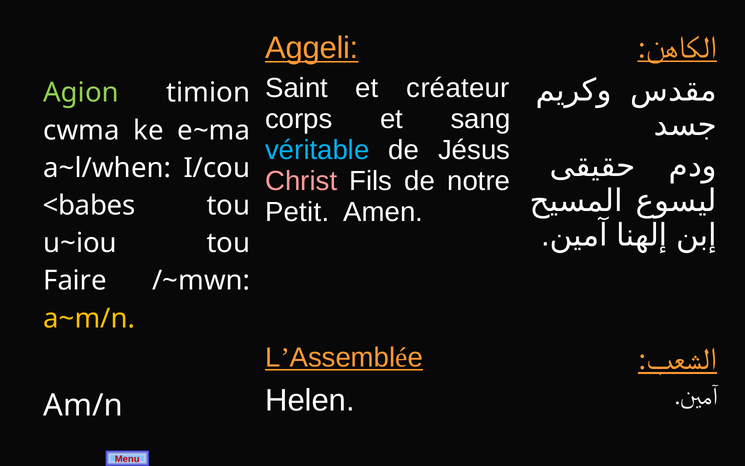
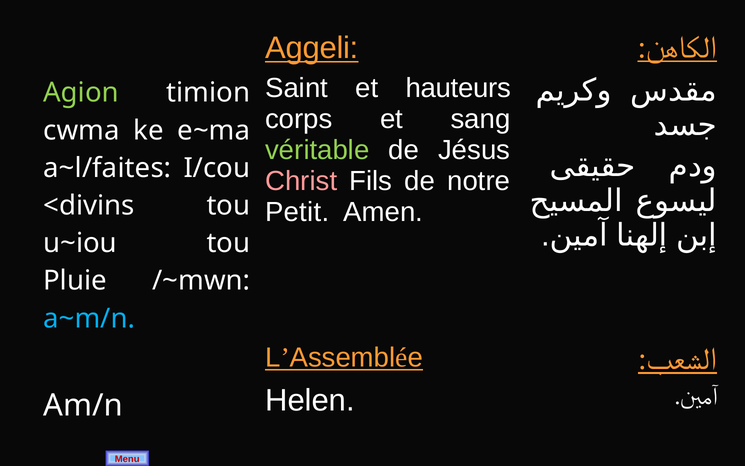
créateur: créateur -> hauteurs (458, 88)
véritable colour: light blue -> light green (317, 150)
a~l/when: a~l/when -> a~l/faites (107, 168)
<babes: <babes -> <divins (89, 205)
Faire: Faire -> Pluie (75, 281)
a~m/n colour: yellow -> light blue (89, 318)
